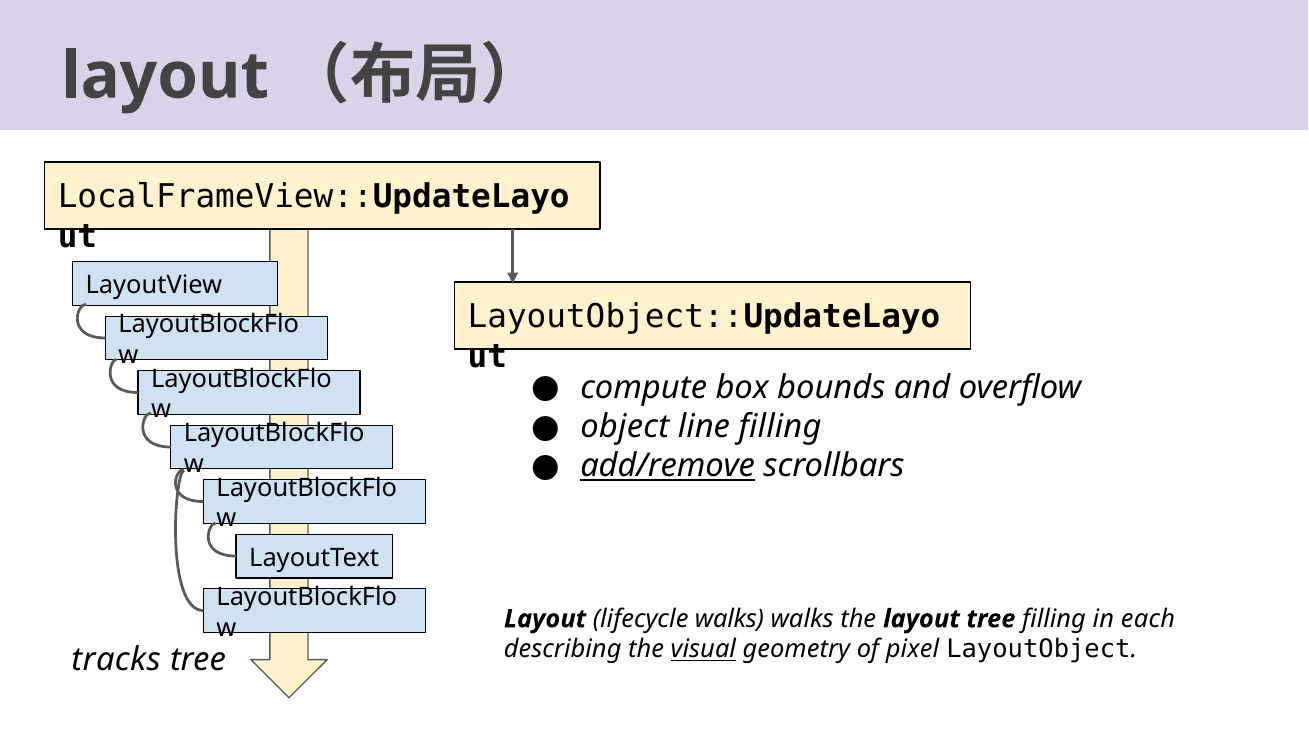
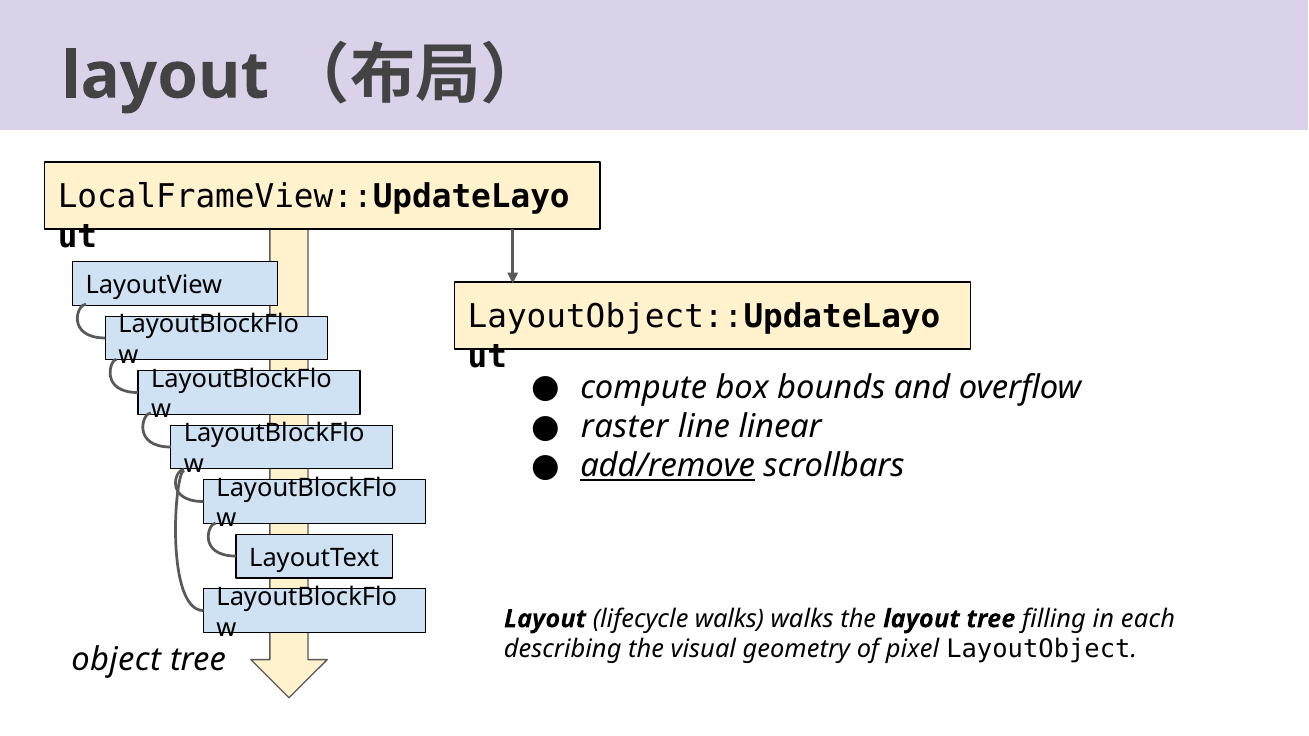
object: object -> raster (625, 427)
line filling: filling -> linear (780, 427)
visual underline: present -> none (703, 650)
tracks: tracks -> object (116, 660)
